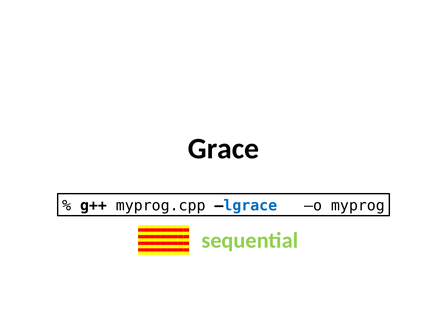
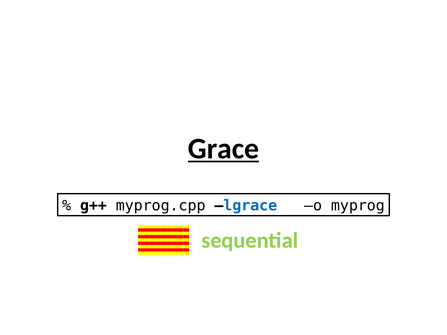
Grace underline: none -> present (224, 149)
